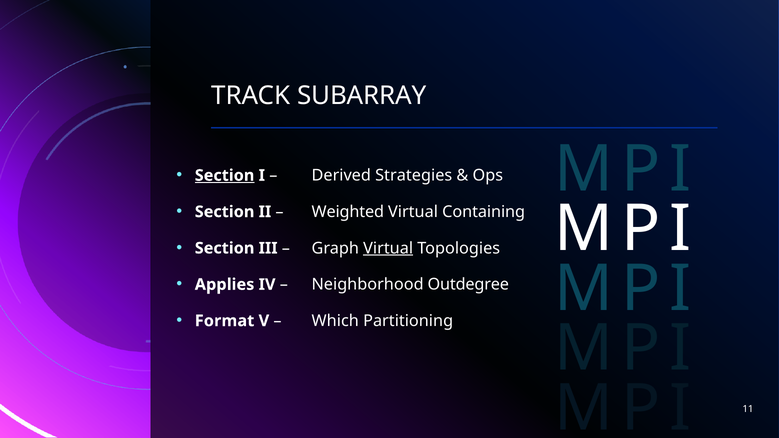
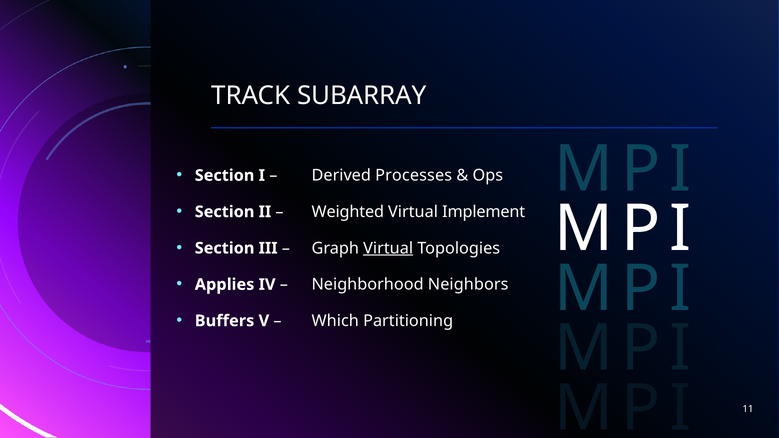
Section underline: present -> none (225, 176)
Strategies: Strategies -> Processes (414, 176)
Containing: Containing -> Implement (484, 212)
Outdegree: Outdegree -> Neighbors (468, 285)
Format: Format -> Buffers (225, 321)
